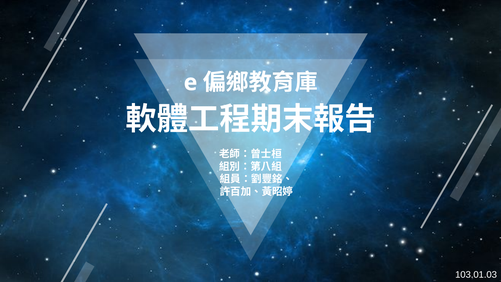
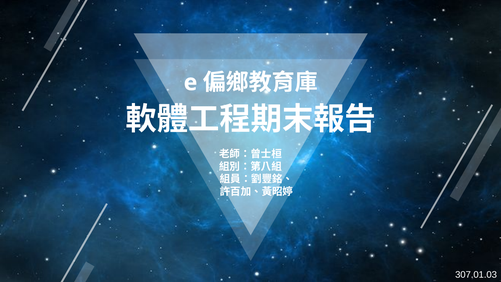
103.01.03: 103.01.03 -> 307.01.03 (476, 275)
